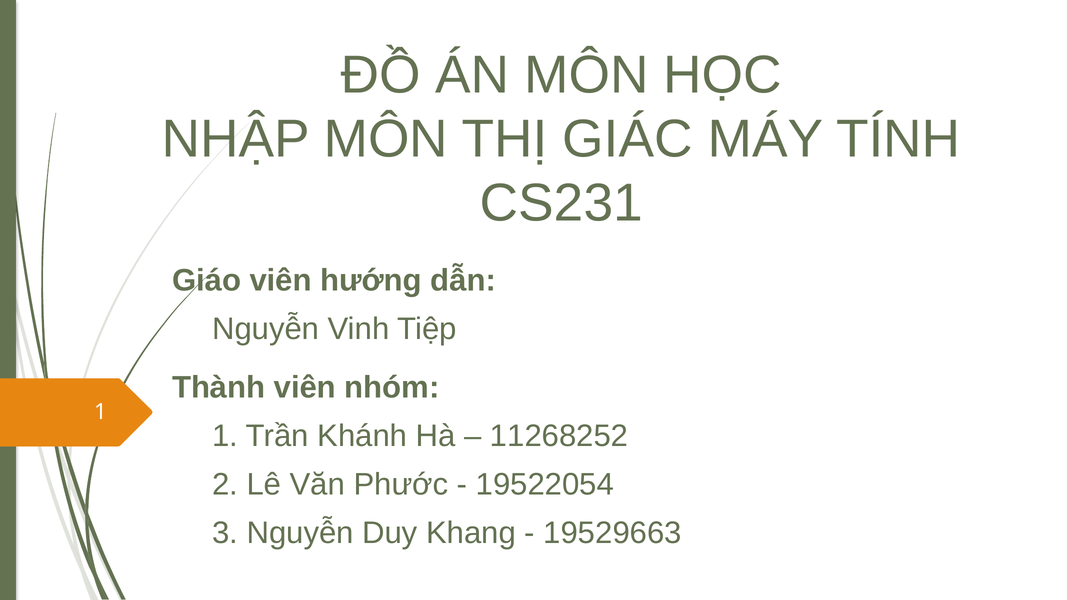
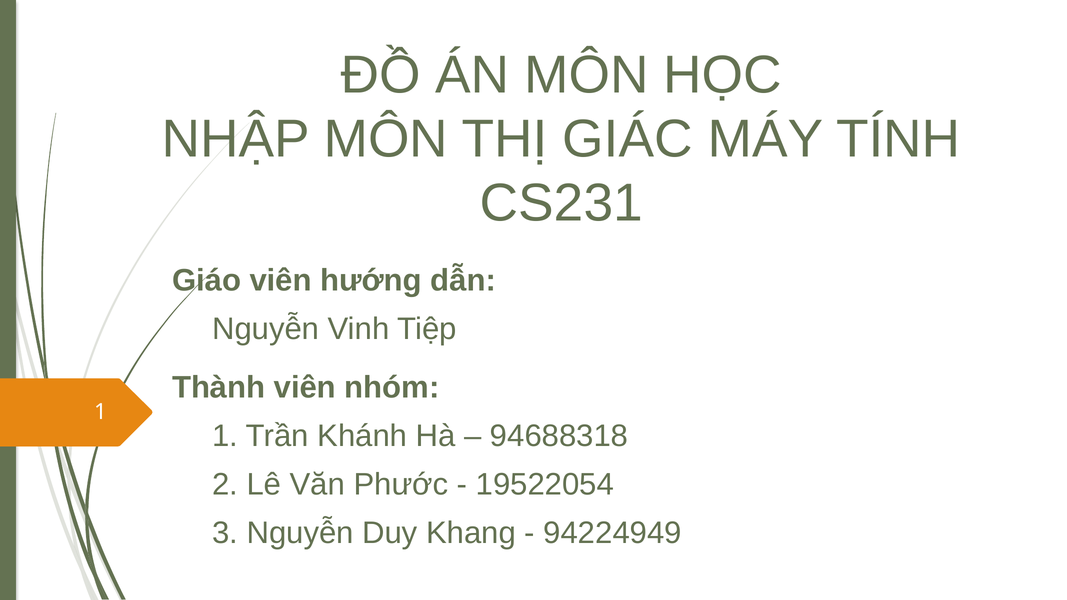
11268252: 11268252 -> 94688318 (559, 436)
19529663: 19529663 -> 94224949 (613, 533)
